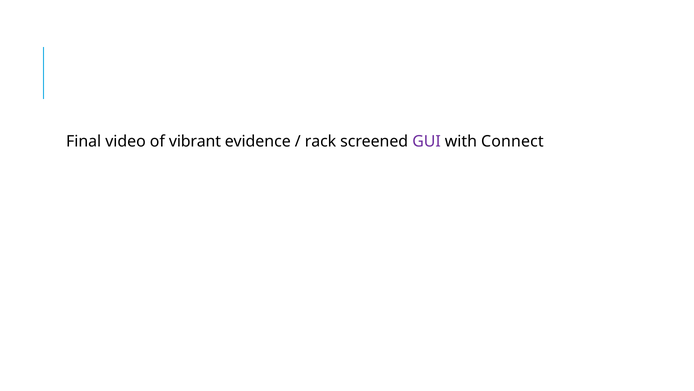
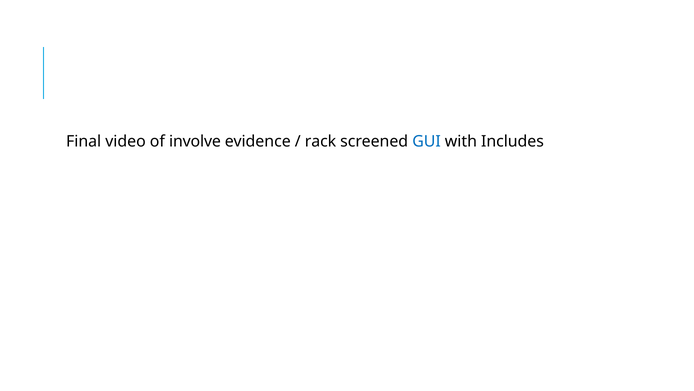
vibrant: vibrant -> involve (195, 141)
GUI colour: purple -> blue (427, 141)
Connect: Connect -> Includes (512, 141)
